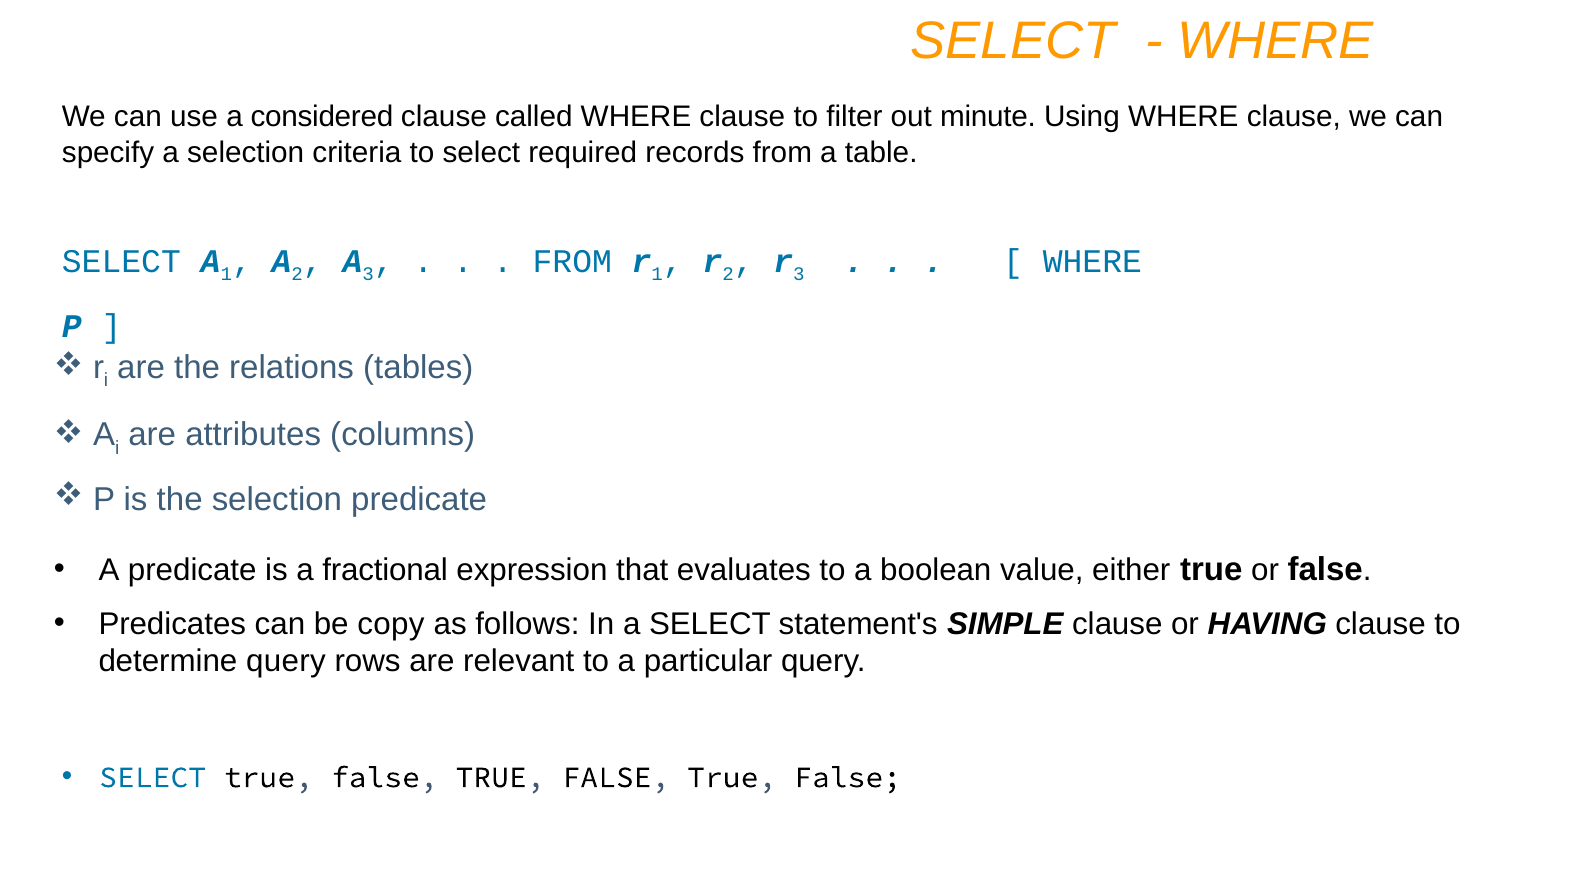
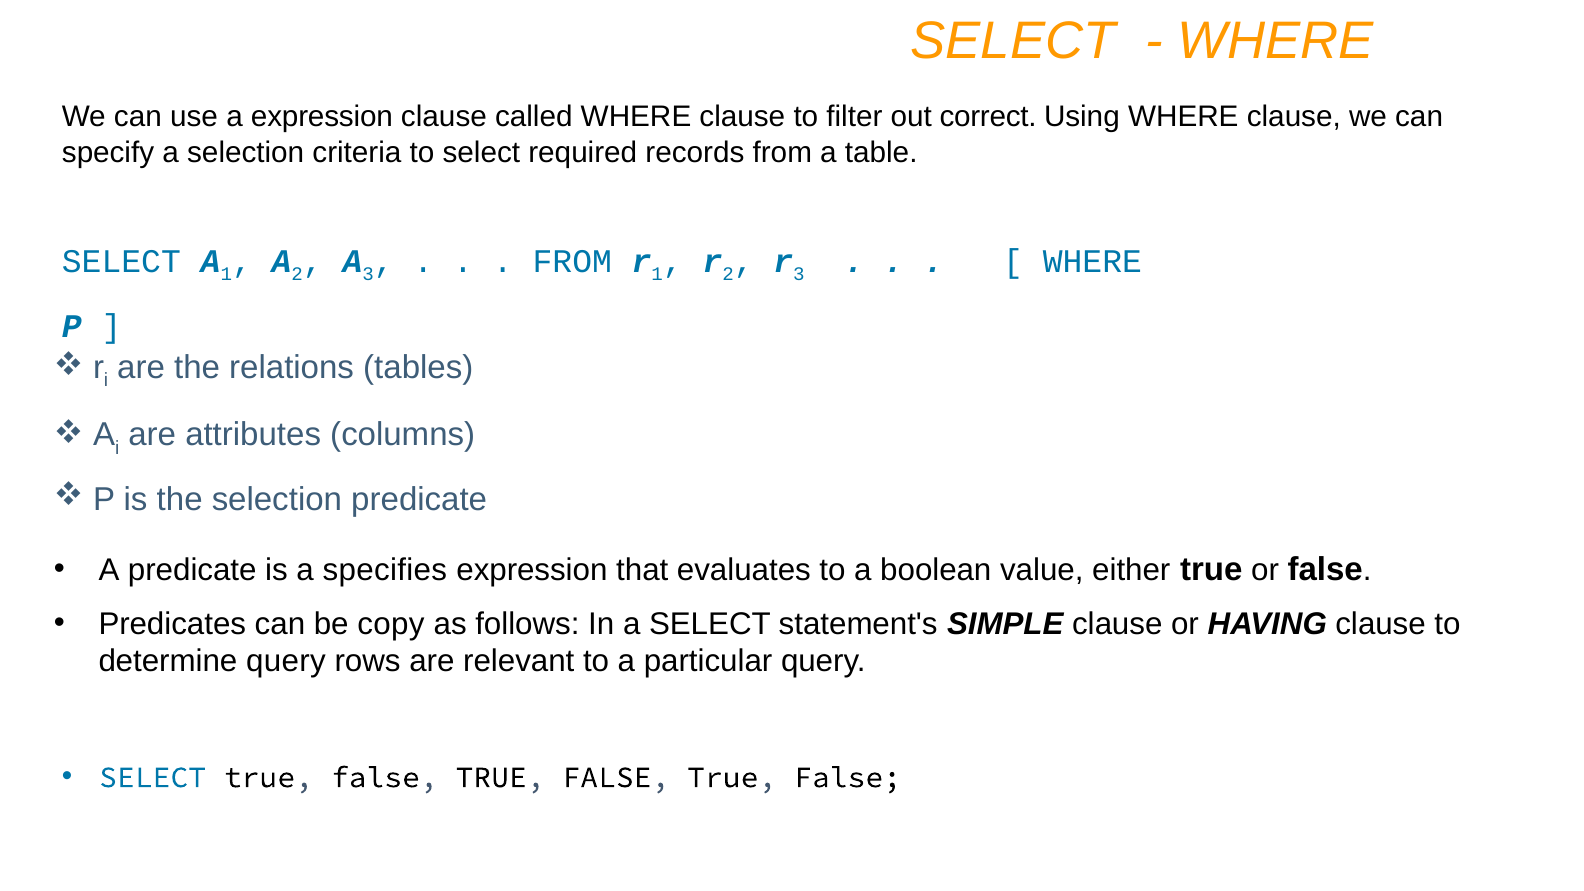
a considered: considered -> expression (322, 117)
minute: minute -> correct (988, 117)
fractional: fractional -> specifies (385, 570)
